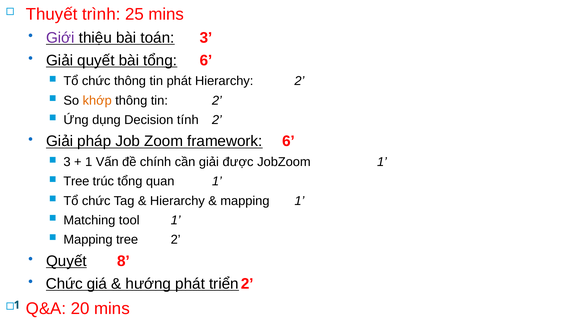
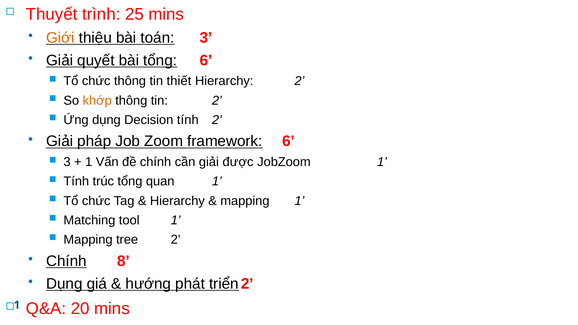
Giới colour: purple -> orange (60, 38)
tin phát: phát -> thiết (179, 81)
Tree: Tree -> Tính (76, 181)
Quyết: Quyết -> Chính (66, 261)
Chức: Chức -> Dụng (64, 284)
